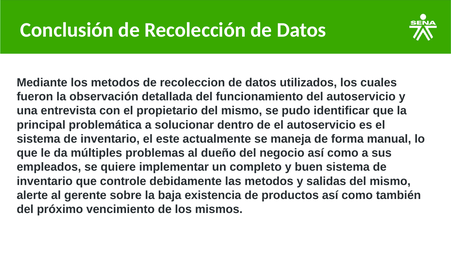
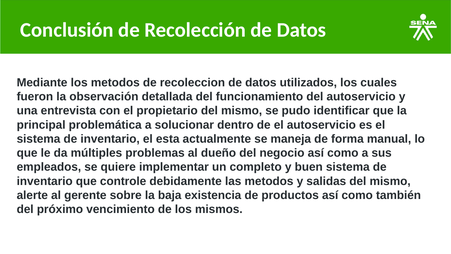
este: este -> esta (168, 139)
